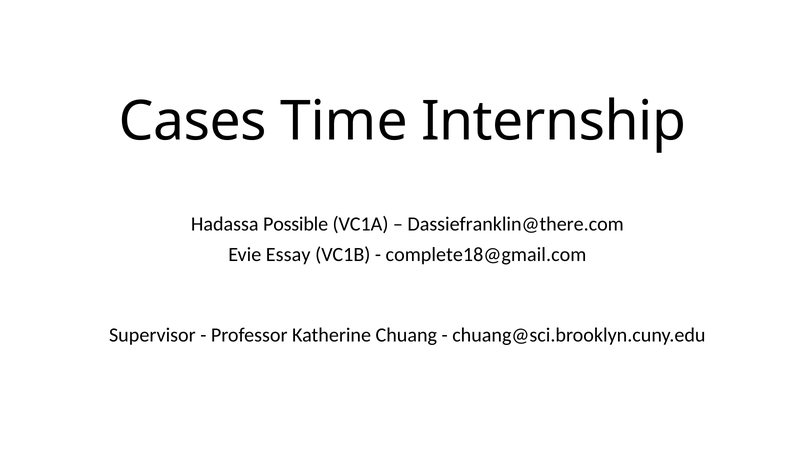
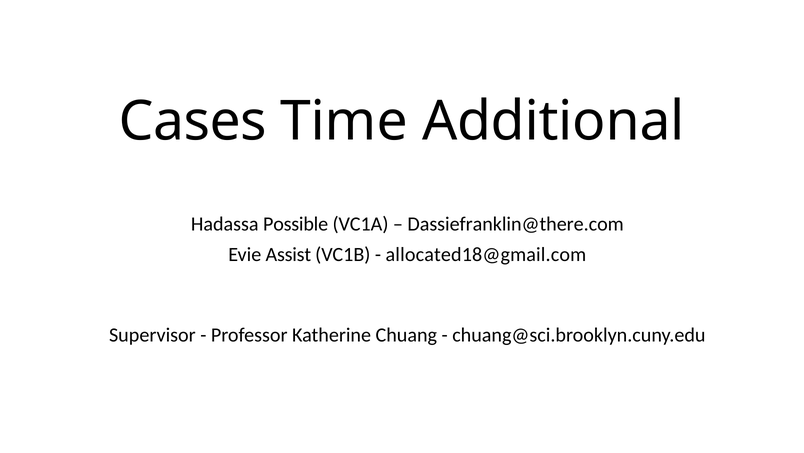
Internship: Internship -> Additional (553, 121)
Essay: Essay -> Assist (288, 254)
complete18@gmail.com: complete18@gmail.com -> allocated18@gmail.com (486, 254)
